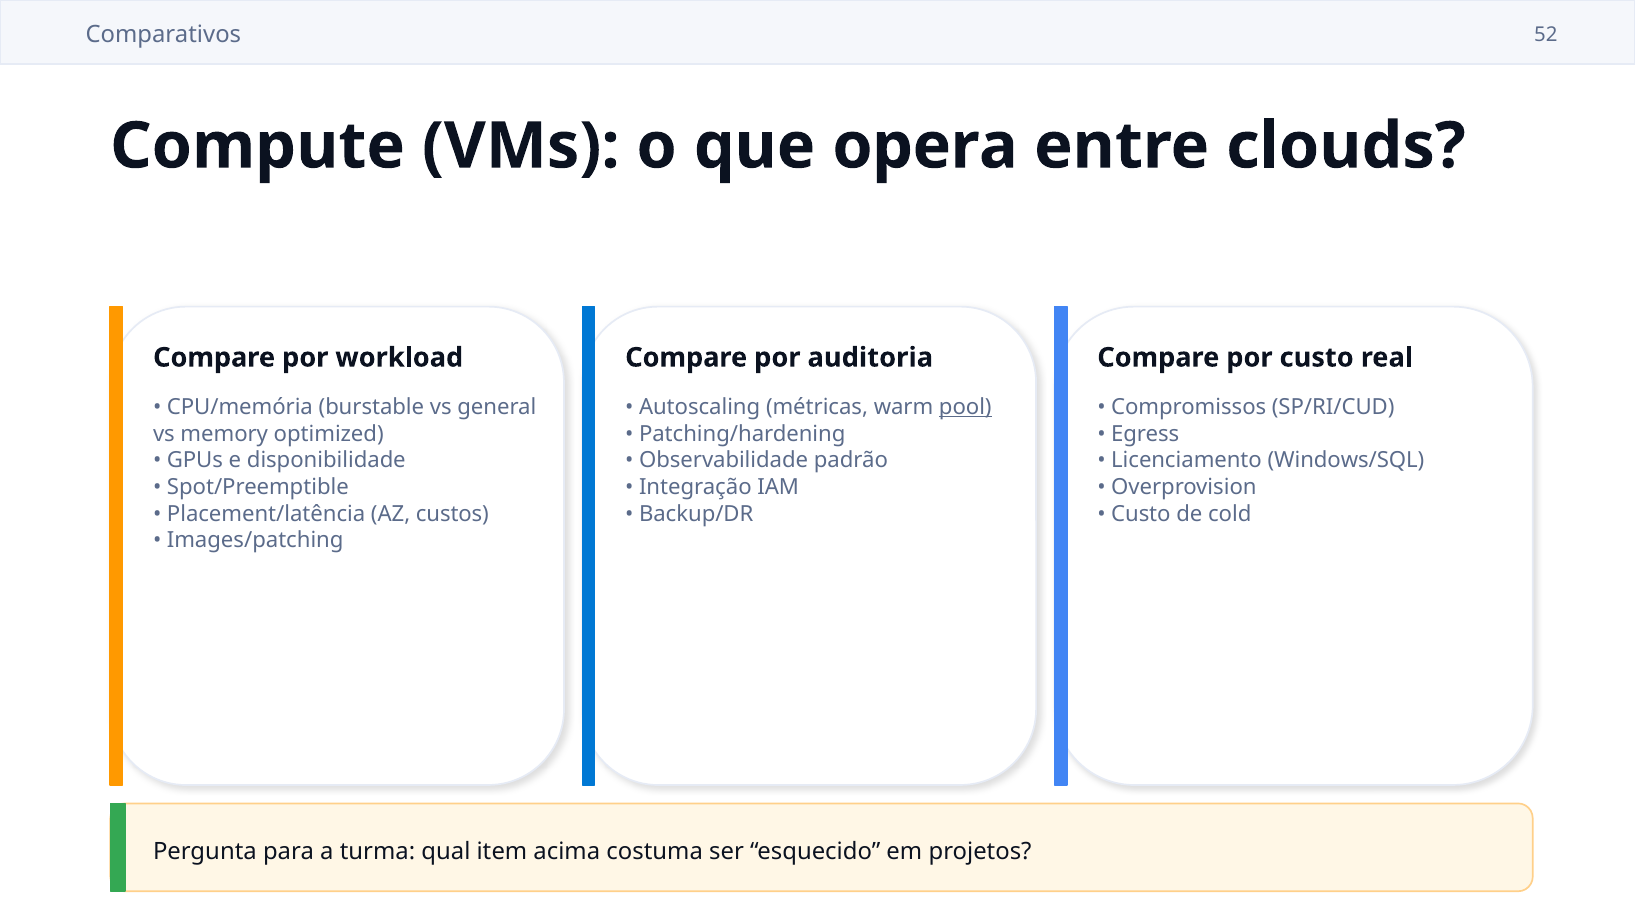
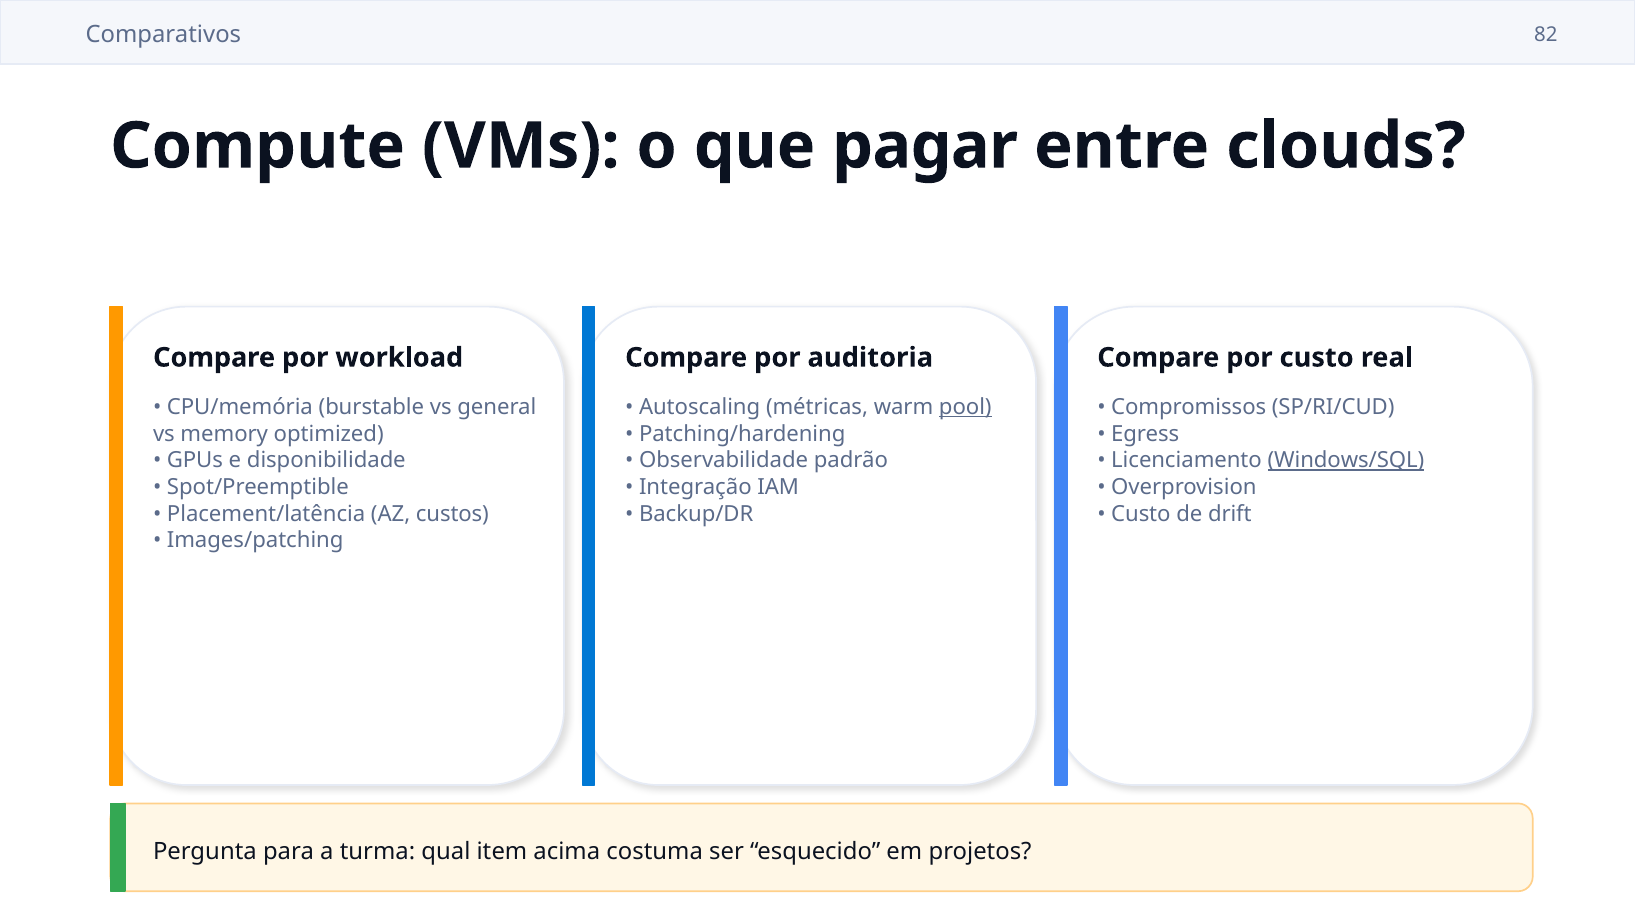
52: 52 -> 82 (1546, 34)
opera: opera -> pagar (925, 146)
Windows/SQL underline: none -> present (1346, 460)
cold: cold -> drift (1230, 514)
